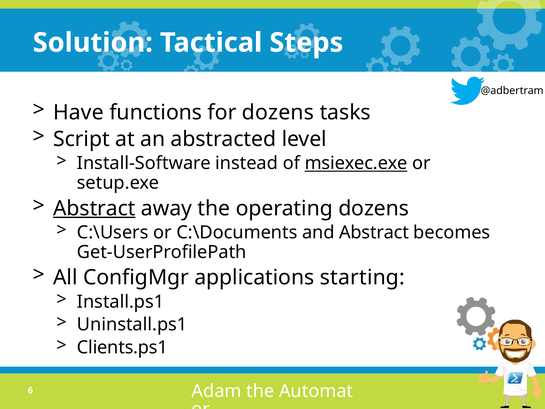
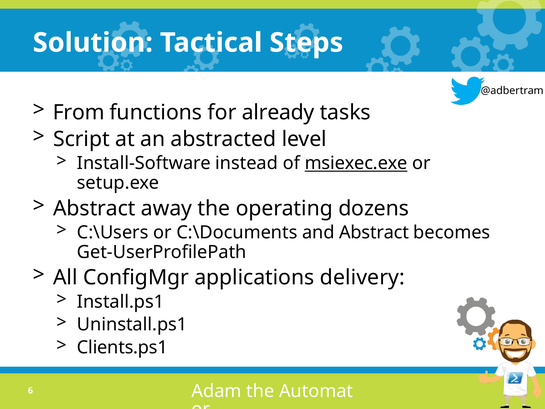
Have: Have -> From (79, 112)
for dozens: dozens -> already (278, 112)
Abstract underline: present -> none (94, 208)
starting: starting -> delivery (362, 277)
